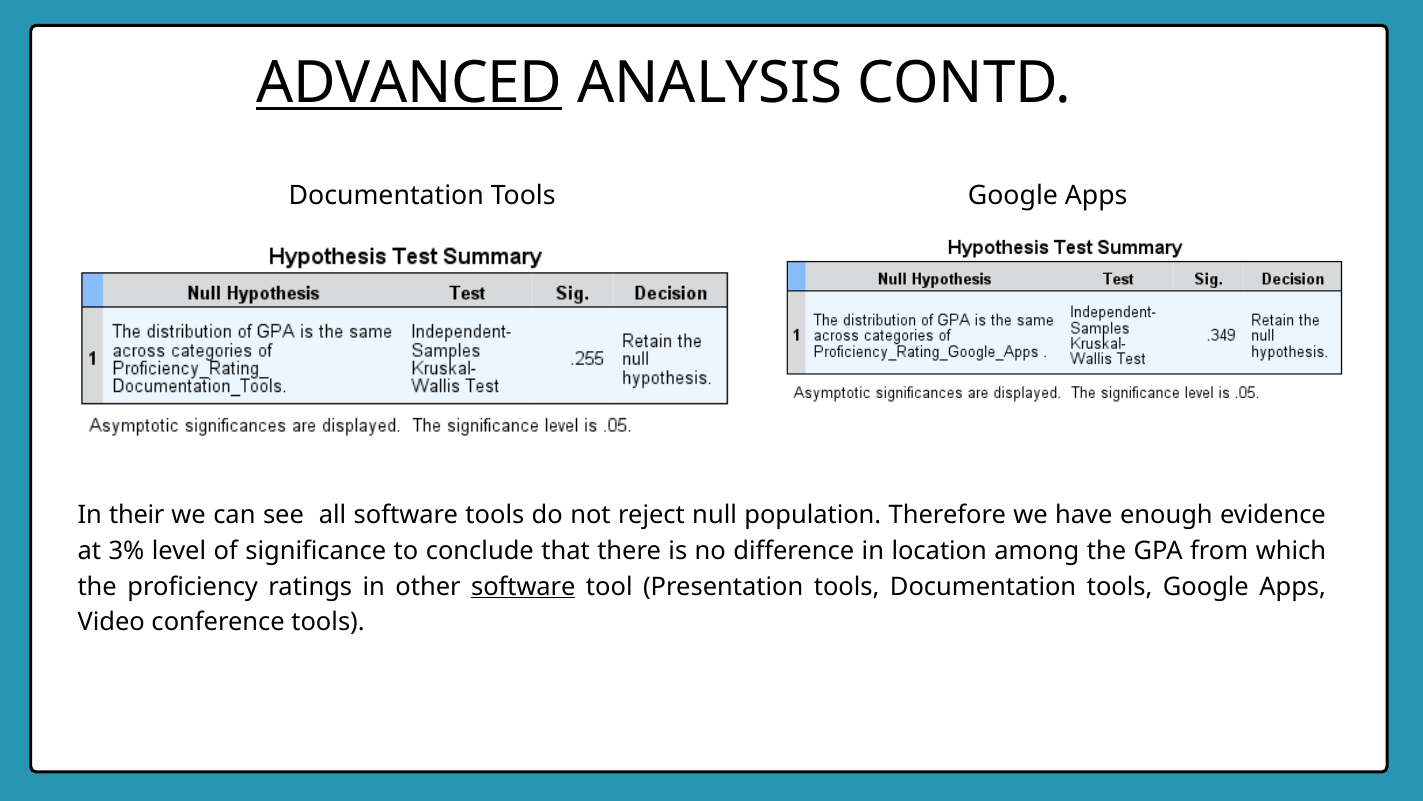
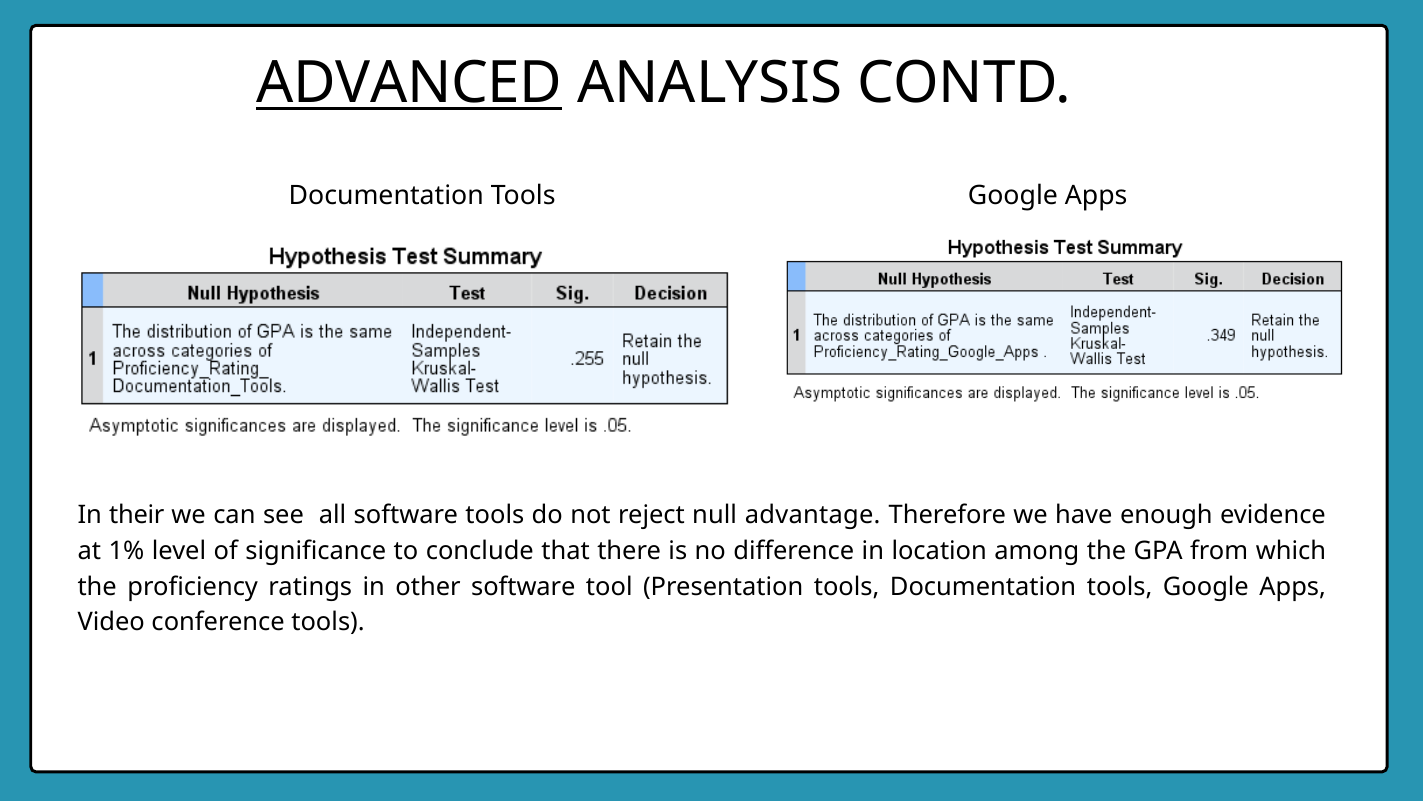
population: population -> advantage (813, 515)
3%: 3% -> 1% (126, 551)
software underline: present -> none (523, 586)
